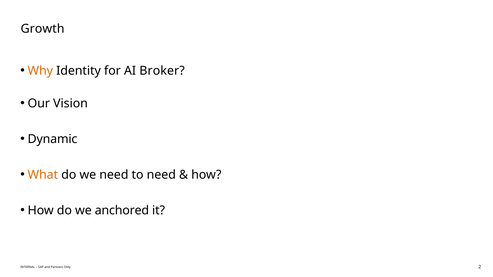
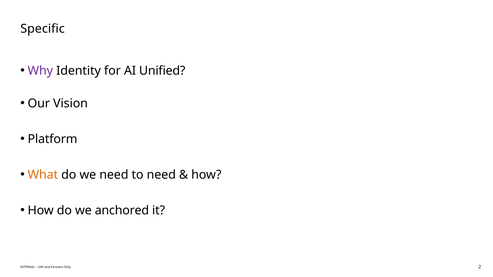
Growth: Growth -> Specific (43, 29)
Why colour: orange -> purple (40, 71)
Broker: Broker -> Unified (162, 71)
Dynamic: Dynamic -> Platform (53, 139)
